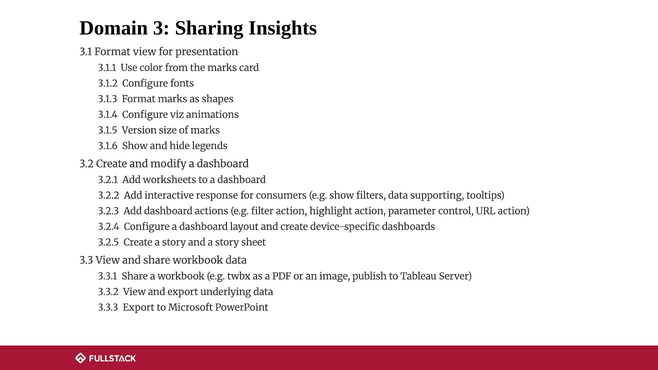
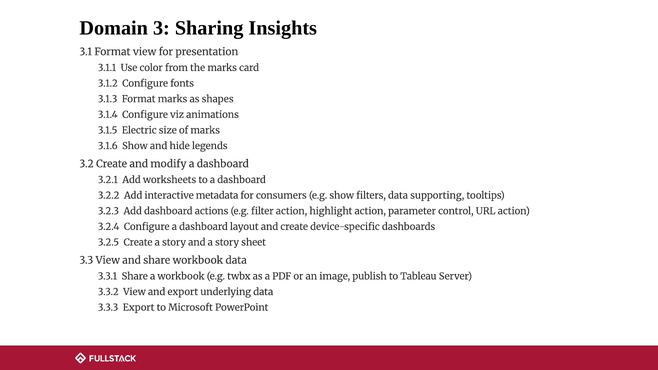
Version: Version -> Electric (139, 130)
response: response -> metadata (217, 196)
